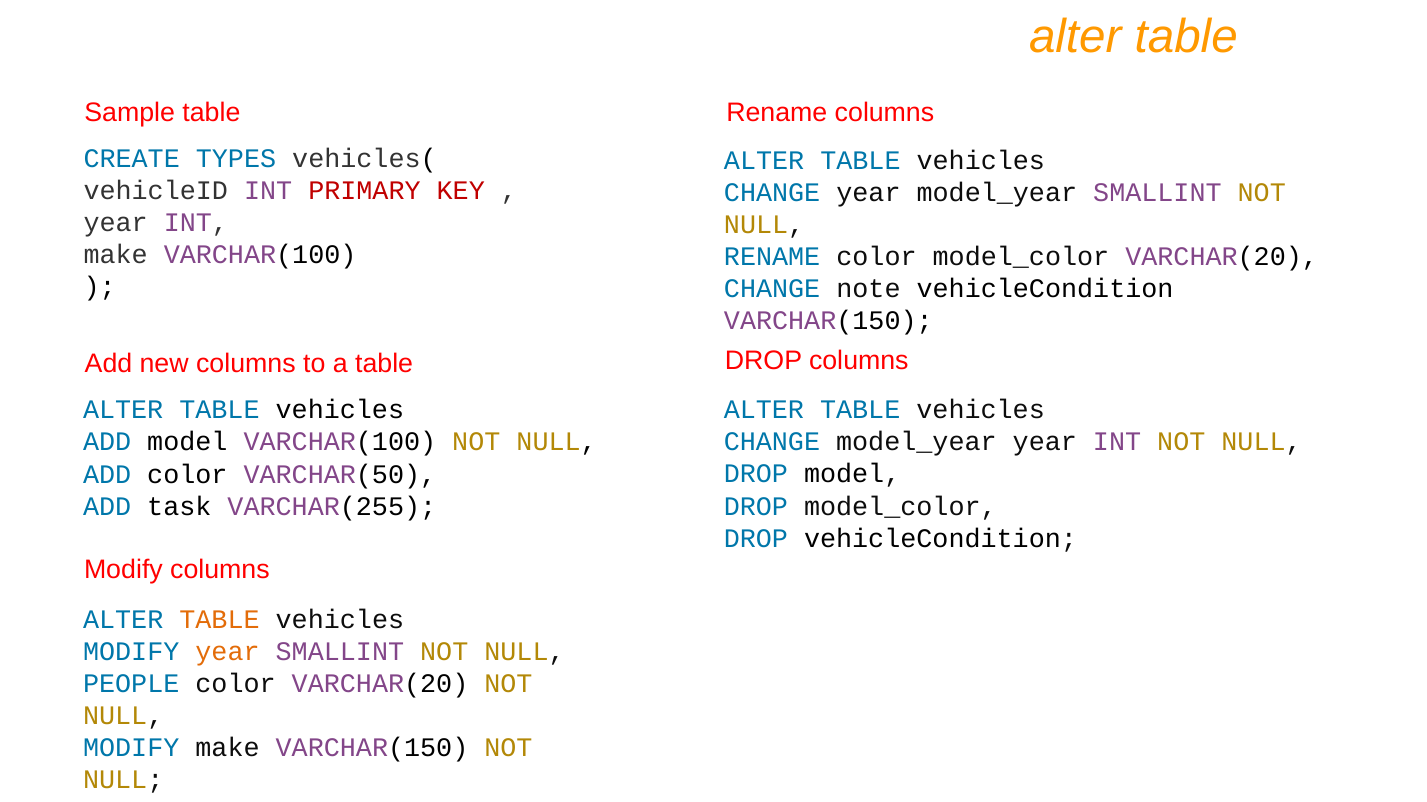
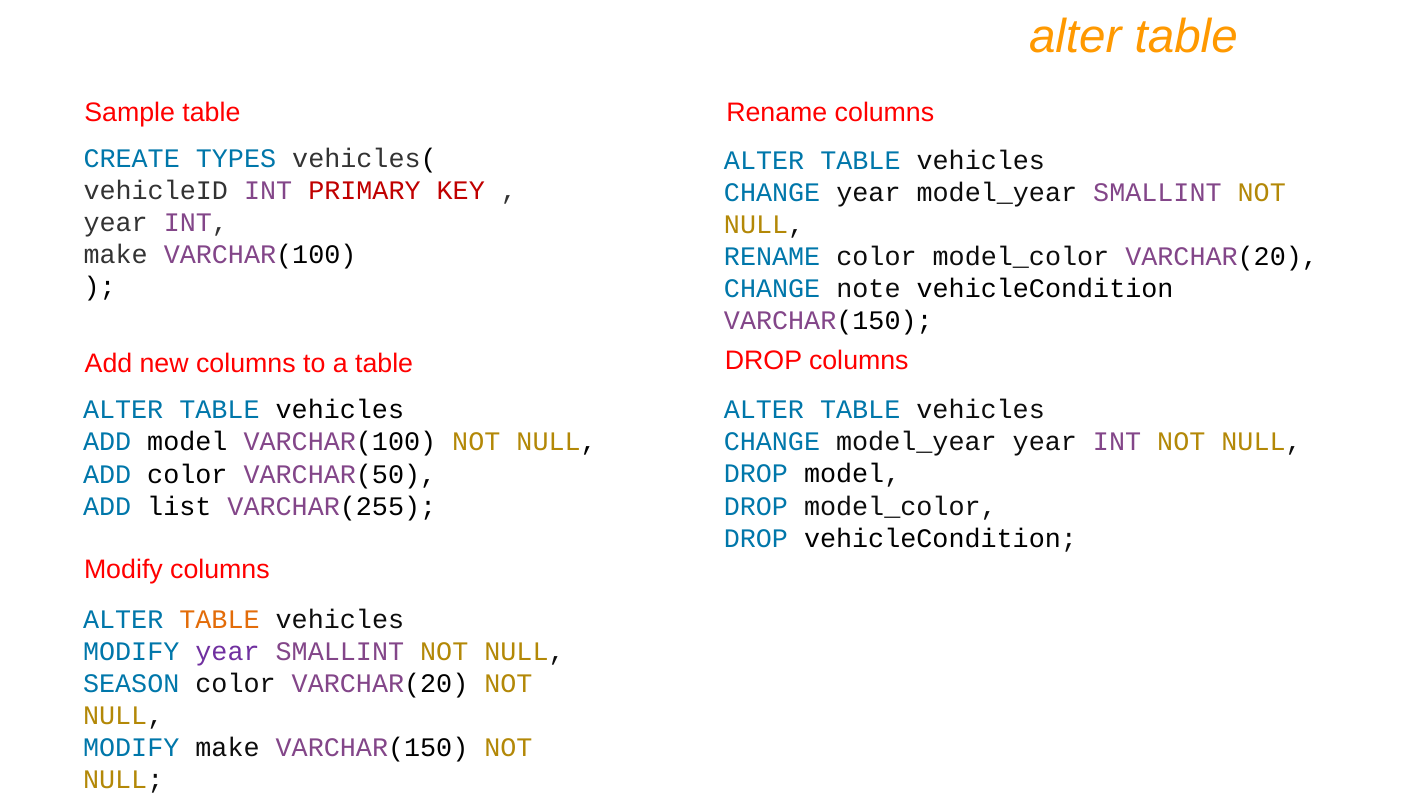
task: task -> list (179, 507)
year colour: orange -> purple (228, 652)
PEOPLE: PEOPLE -> SEASON (131, 684)
